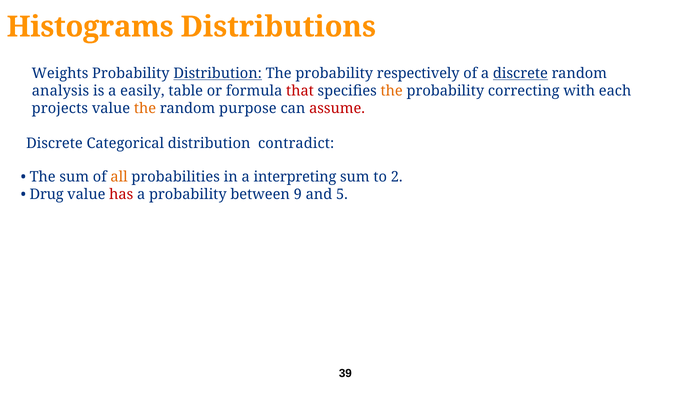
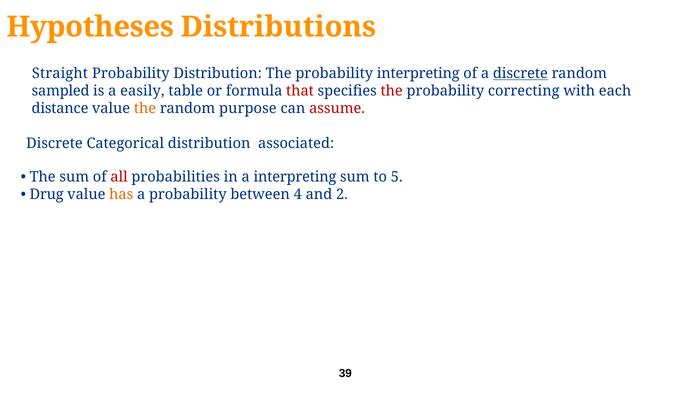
Histograms: Histograms -> Hypotheses (90, 27)
Weights: Weights -> Straight (60, 74)
Distribution underline: present -> none (218, 74)
probability respectively: respectively -> interpreting (418, 74)
analysis: analysis -> sampled (61, 91)
the colour: orange -> red (392, 91)
projects: projects -> distance (60, 109)
contradict: contradict -> associated (296, 144)
all colour: orange -> red (119, 177)
2: 2 -> 5 (397, 177)
has colour: red -> orange (121, 194)
9: 9 -> 4 (298, 194)
5: 5 -> 2 (342, 194)
